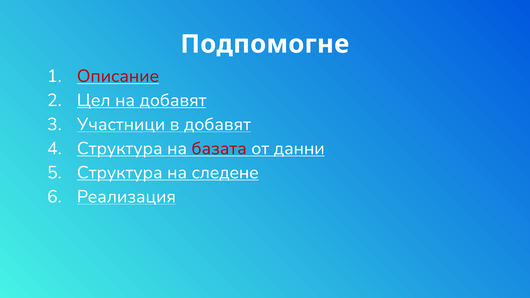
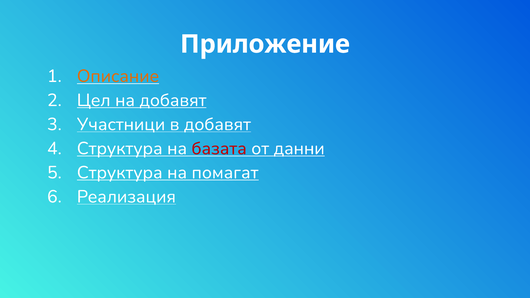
Подпомогне: Подпомогне -> Приложение (265, 44)
Описание colour: red -> orange (118, 76)
следене: следене -> помагат (225, 173)
